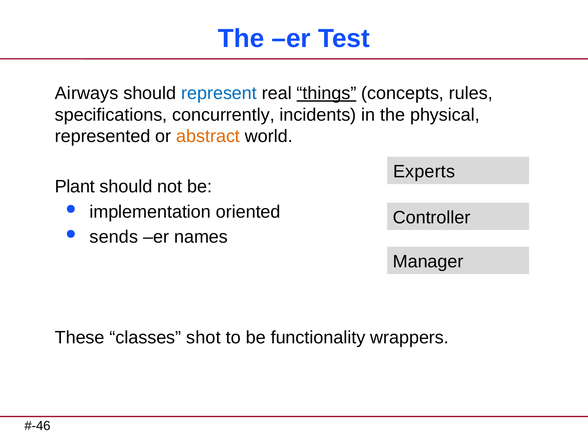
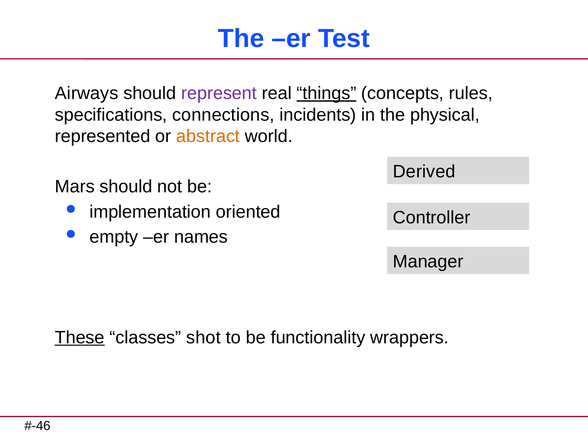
represent colour: blue -> purple (219, 93)
concurrently: concurrently -> connections (223, 115)
Experts: Experts -> Derived (424, 172)
Plant: Plant -> Mars (75, 187)
sends: sends -> empty (114, 237)
These underline: none -> present (80, 338)
